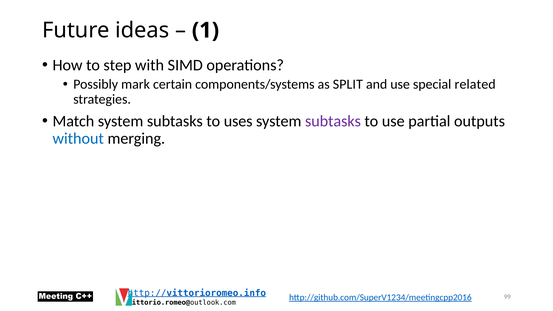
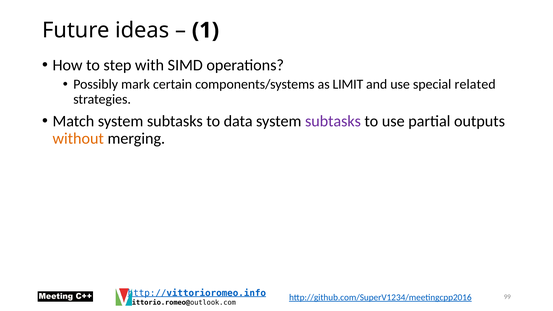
SPLIT: SPLIT -> LIMIT (348, 84)
uses: uses -> data (238, 121)
without colour: blue -> orange (78, 139)
